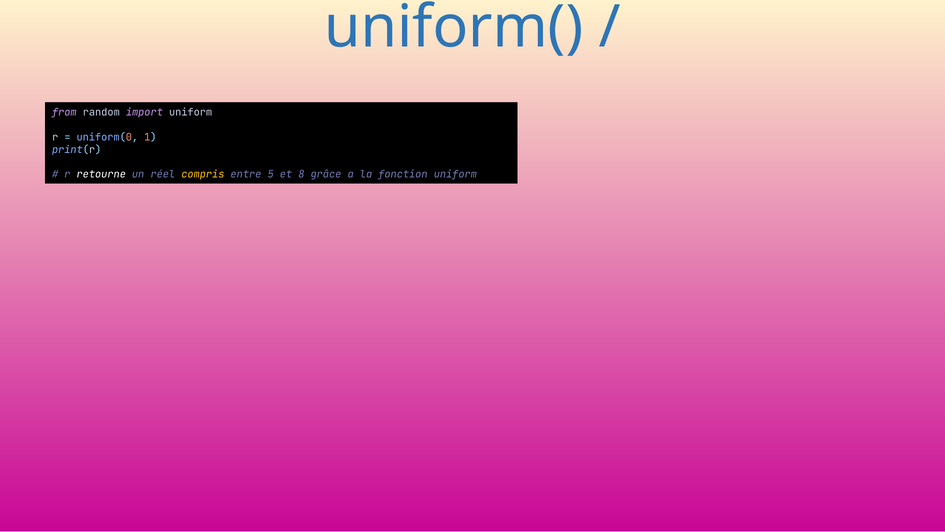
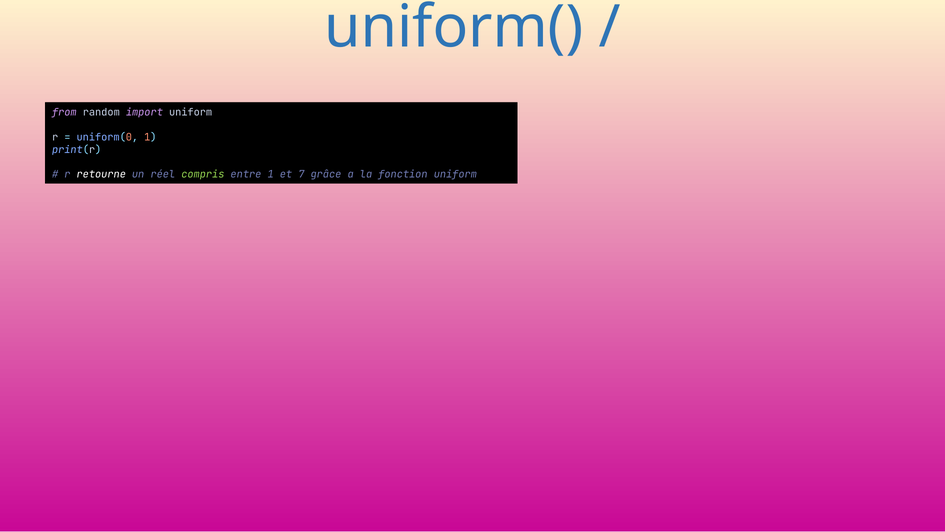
compris colour: yellow -> light green (203, 174)
entre 5: 5 -> 1 (271, 174)
8: 8 -> 7 (301, 174)
